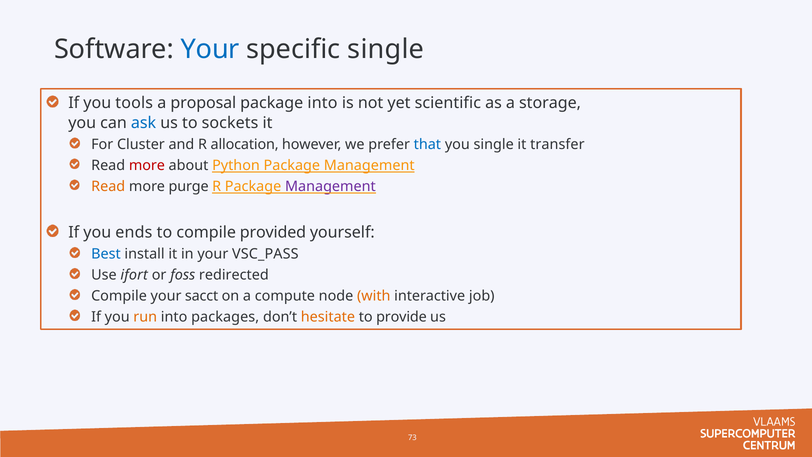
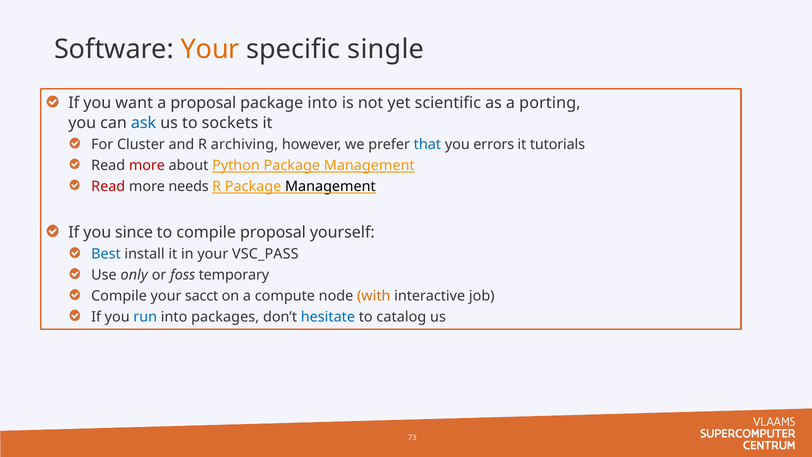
Your colour: blue -> orange (210, 50)
tools: tools -> want (134, 103)
storage: storage -> porting (550, 103)
allocation: allocation -> archiving (244, 145)
you single: single -> errors (494, 145)
transfer: transfer -> tutorials (557, 145)
Read colour: orange -> red (108, 186)
purge: purge -> needs (189, 186)
Management colour: purple -> black (330, 186)
ends: ends -> since (134, 232)
compile provided: provided -> proposal (273, 232)
ifort: ifort -> only (134, 275)
redirected: redirected -> temporary (234, 275)
run colour: orange -> blue (145, 317)
hesitate colour: orange -> blue (328, 317)
provide: provide -> catalog (401, 317)
